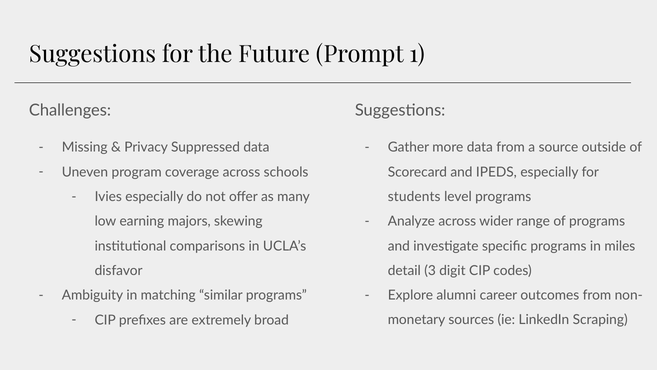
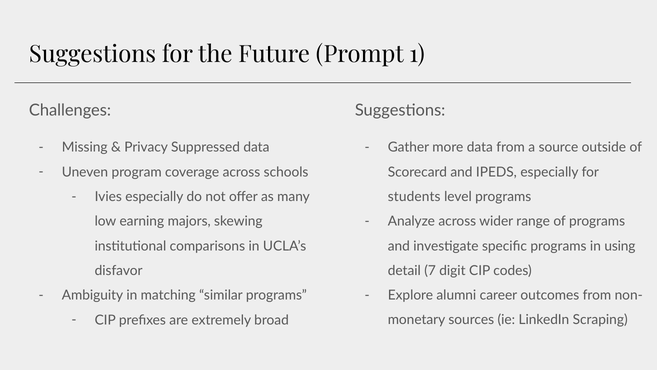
miles: miles -> using (620, 246)
3: 3 -> 7 (430, 270)
